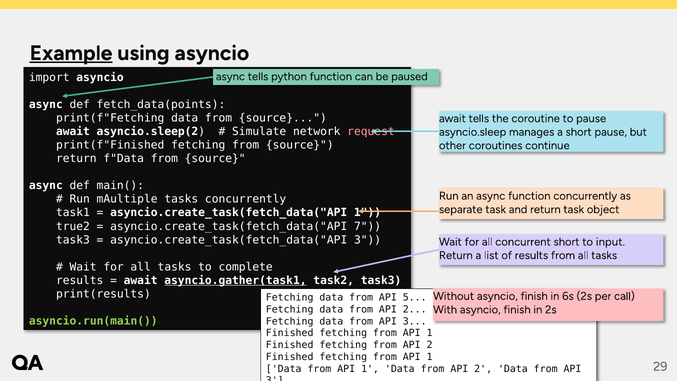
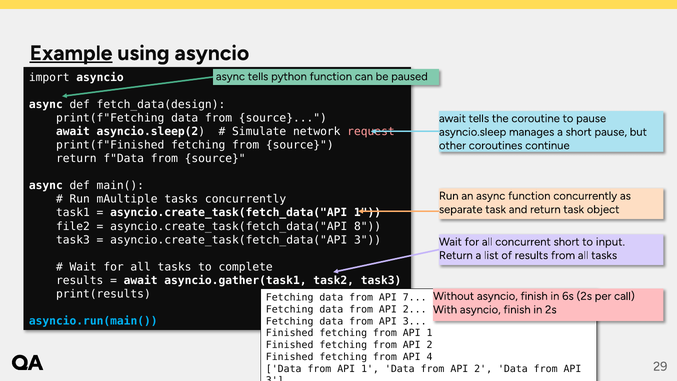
fetch_data(points: fetch_data(points -> fetch_data(design (161, 104)
true2: true2 -> file2 (73, 226)
7: 7 -> 8 (368, 226)
asyncio.gather(task1 underline: present -> none (235, 280)
5: 5 -> 7 (415, 297)
asyncio.run(main( colour: light green -> light blue (93, 321)
1: 1 -> 4 (430, 357)
